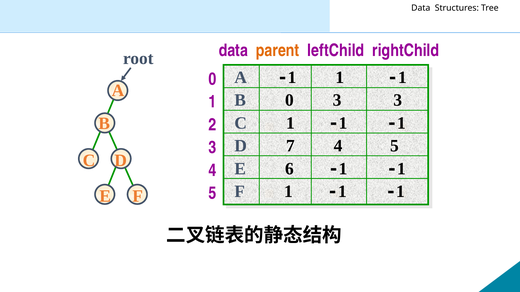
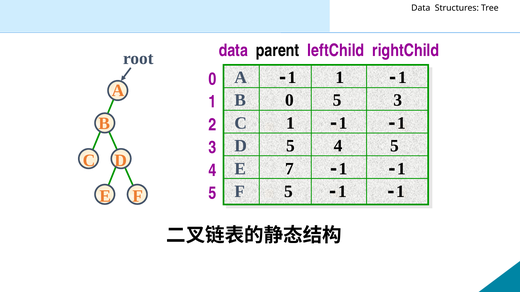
parent colour: orange -> black (278, 51)
0 3: 3 -> 5 (337, 100)
D 7: 7 -> 5 (290, 146)
6: 6 -> 7 (290, 169)
F 1: 1 -> 5 (289, 192)
